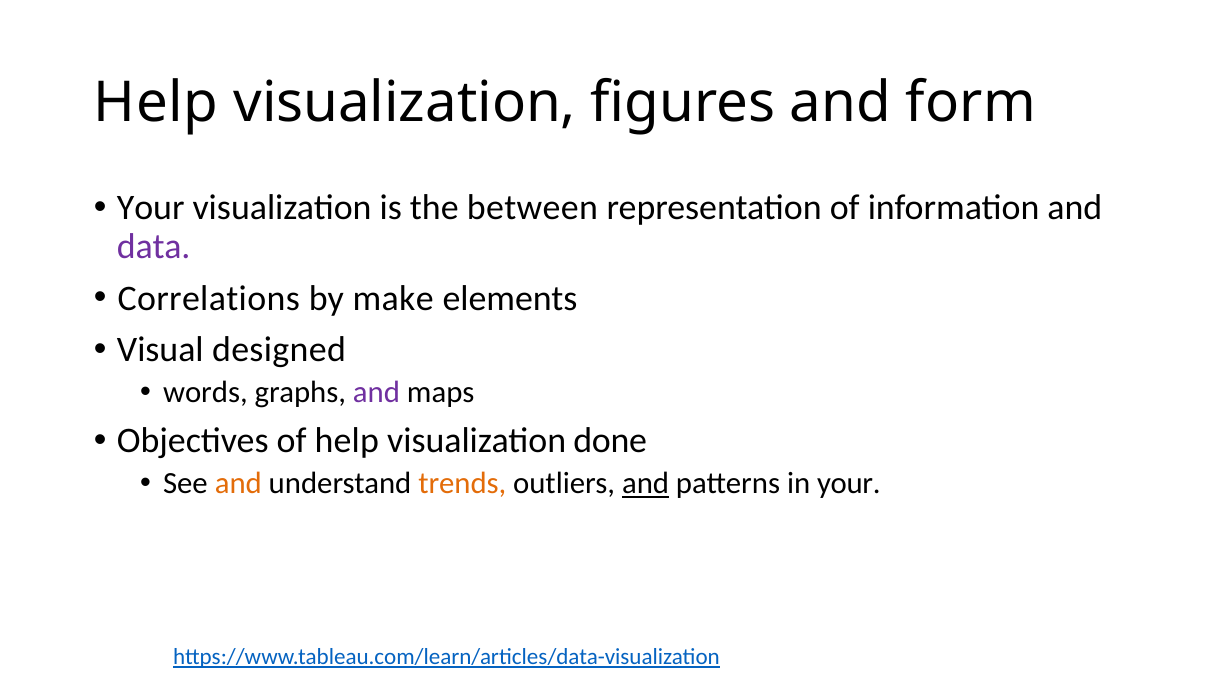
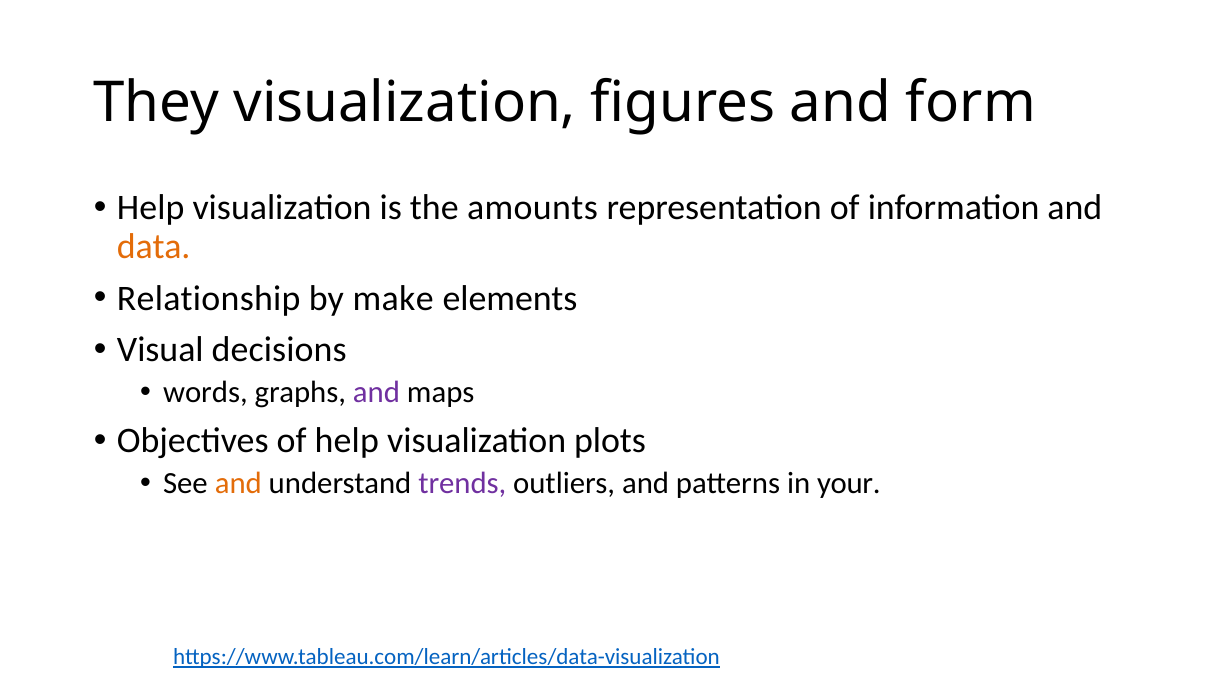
Help: Help -> They (156, 103)
Your: Your -> Help (151, 208)
between: between -> amounts (532, 208)
data colour: purple -> orange (154, 247)
Correlations: Correlations -> Relationship (209, 299)
designed: designed -> decisions (279, 350)
done: done -> plots (610, 441)
trends colour: orange -> purple (462, 484)
and underline: present -> none (646, 484)
